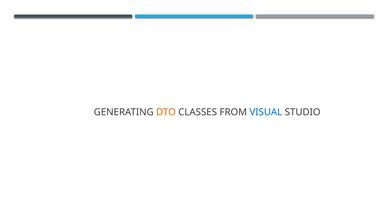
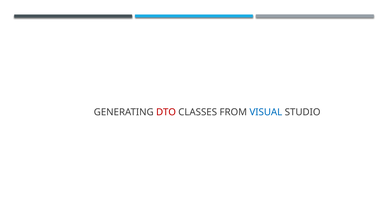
DTO colour: orange -> red (166, 112)
